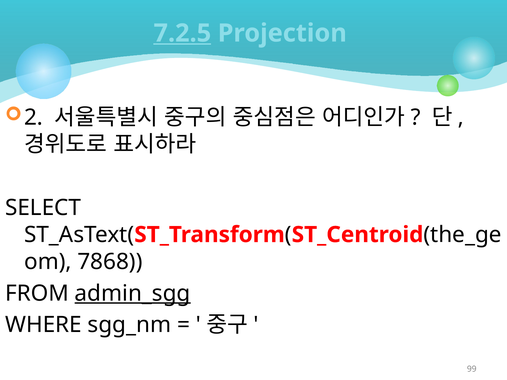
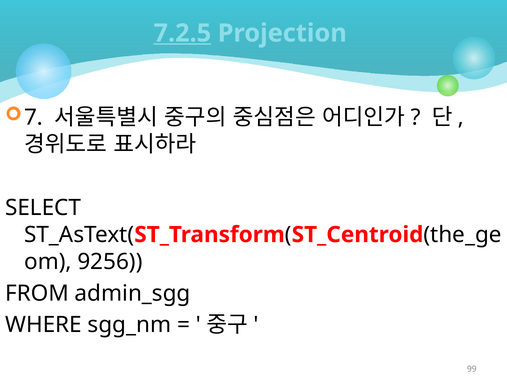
2: 2 -> 7 (34, 118)
7868: 7868 -> 9256 (110, 262)
admin_sgg underline: present -> none (133, 293)
